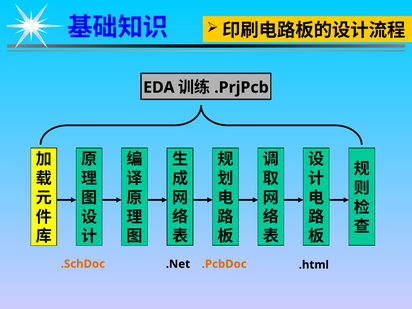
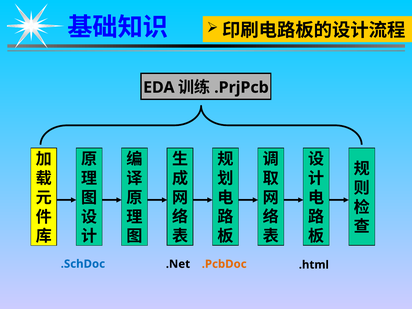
.SchDoc colour: orange -> blue (83, 264)
